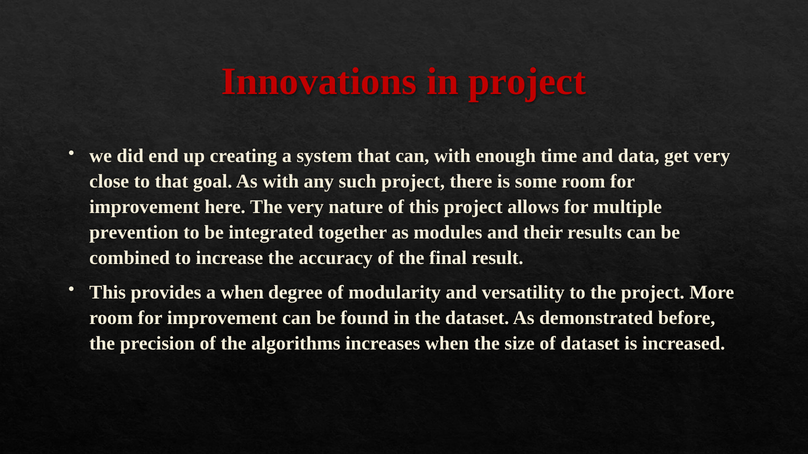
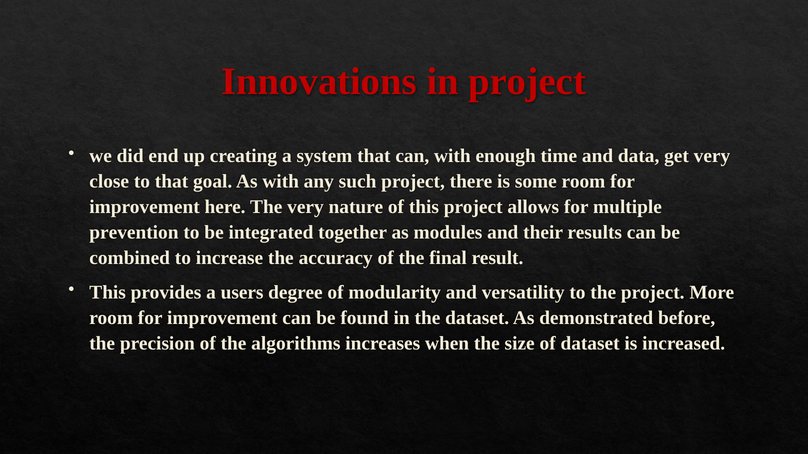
a when: when -> users (242, 292)
